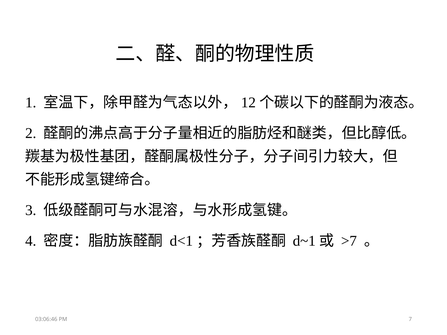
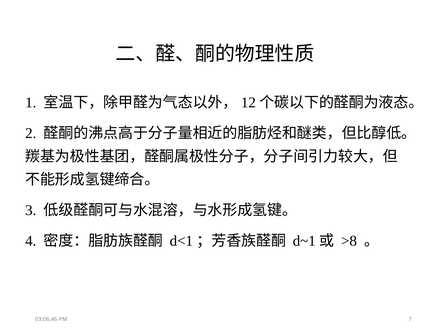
>7: >7 -> >8 (349, 241)
